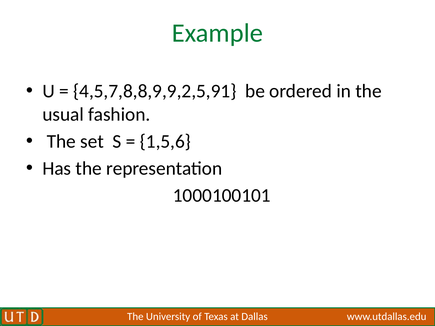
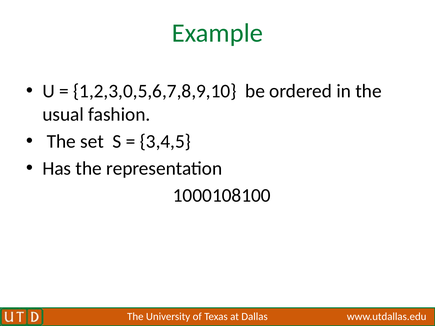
4,5,7,8,8,9,9,2,5,91: 4,5,7,8,8,9,9,2,5,91 -> 1,2,3,0,5,6,7,8,9,10 (155, 91)
1,5,6: 1,5,6 -> 3,4,5 (165, 142)
1000100101: 1000100101 -> 1000108100 (222, 196)
